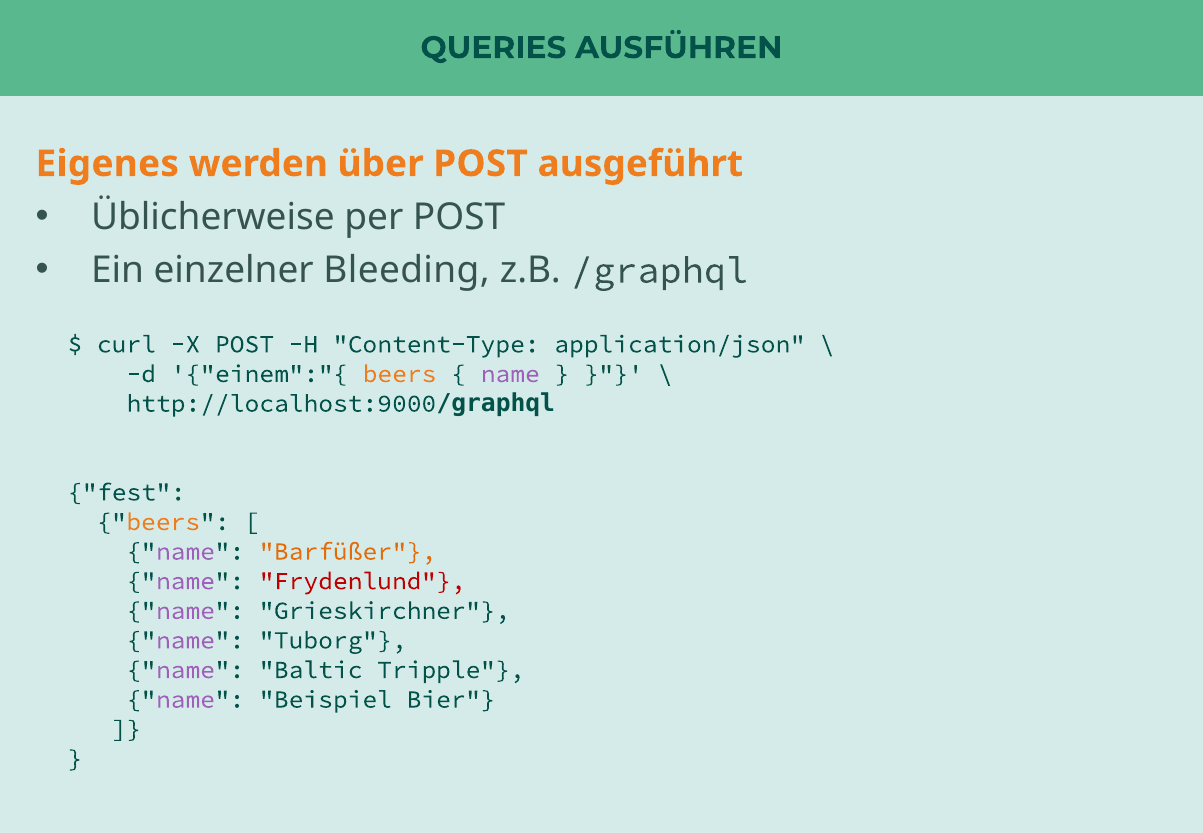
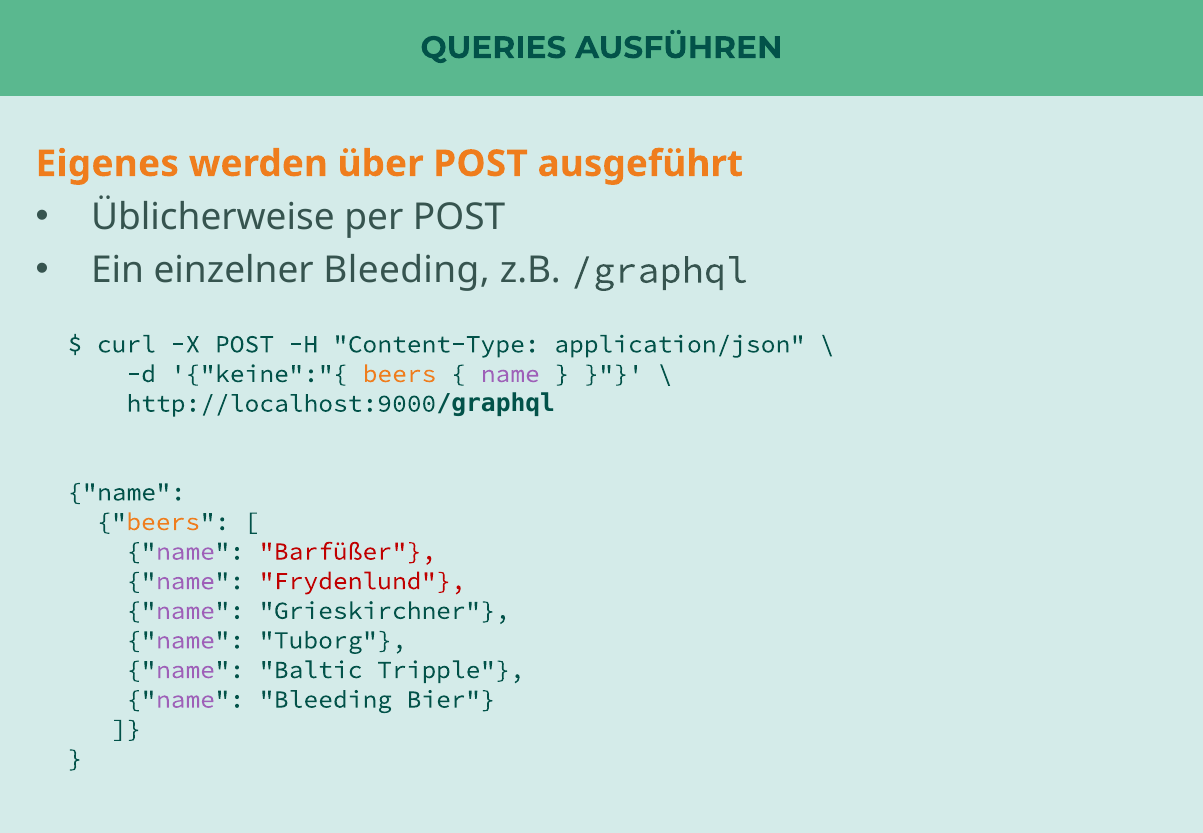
einem":"{: einem":"{ -> keine":"{ (259, 374)
fest: fest -> name (127, 492)
Barfüßer colour: orange -> red (348, 551)
name Beispiel: Beispiel -> Bleeding (326, 699)
